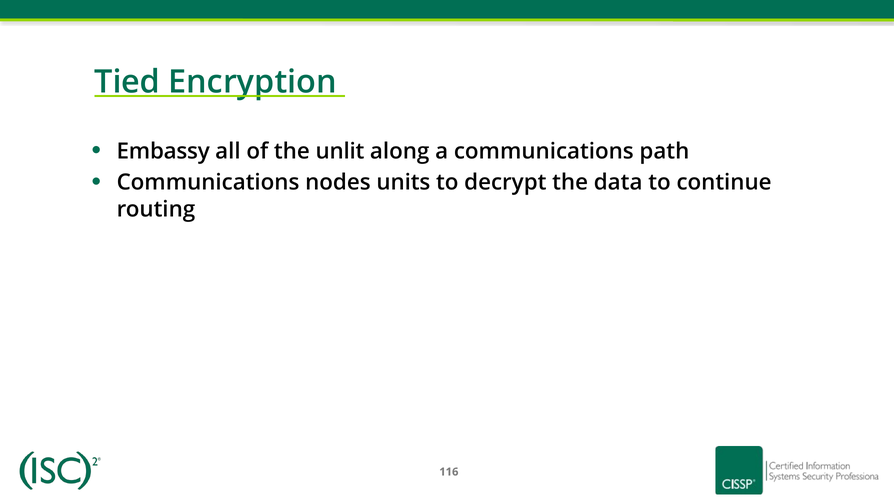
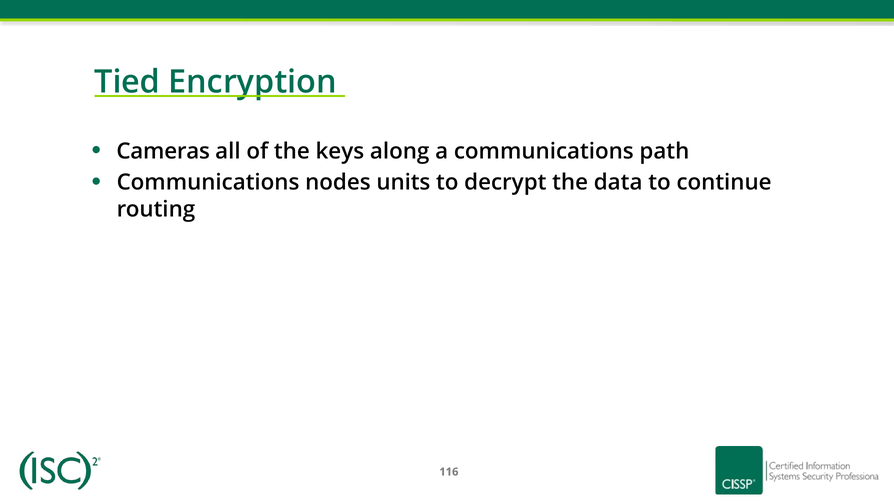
Embassy: Embassy -> Cameras (163, 151)
unlit: unlit -> keys (340, 151)
